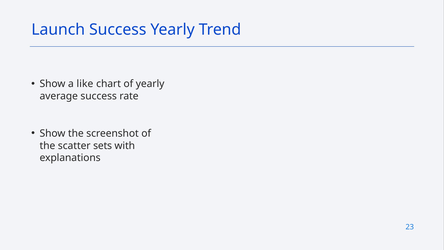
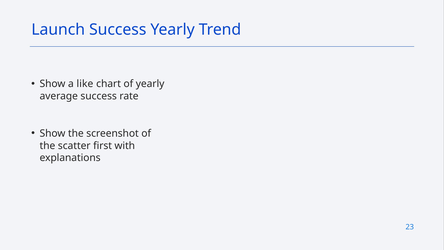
sets: sets -> first (103, 146)
